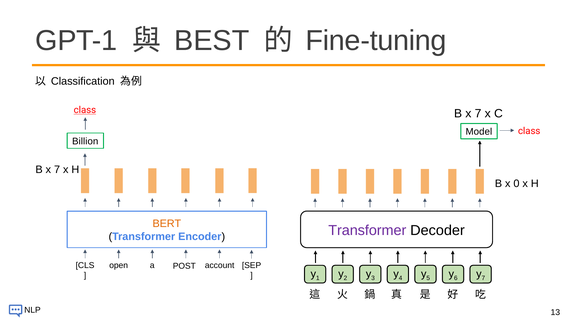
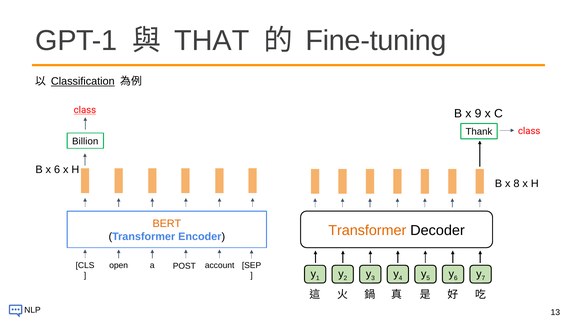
BEST: BEST -> THAT (212, 41)
Classification underline: none -> present (83, 81)
7: 7 -> 9 (478, 114)
Model: Model -> Thank (479, 132)
7: 7 -> 6 (57, 170)
0: 0 -> 8 (516, 184)
Transformer colour: purple -> orange (367, 231)
